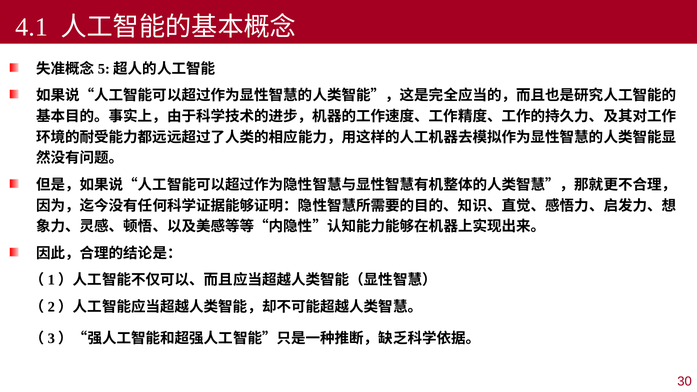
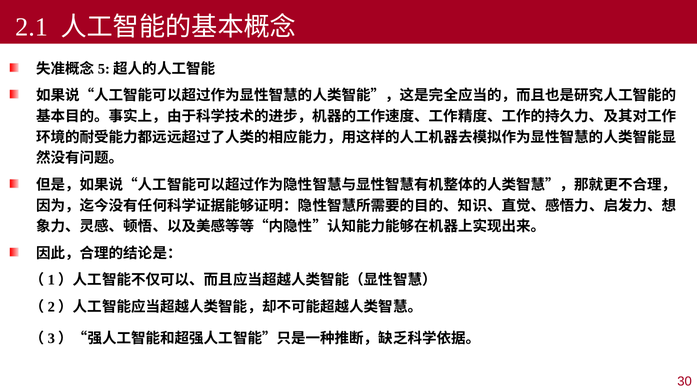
4.1: 4.1 -> 2.1 (32, 27)
